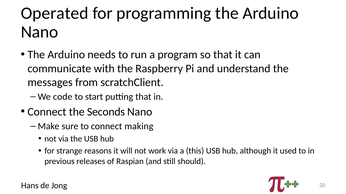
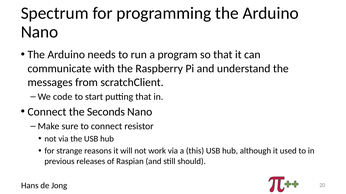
Operated: Operated -> Spectrum (55, 13)
making: making -> resistor (139, 127)
